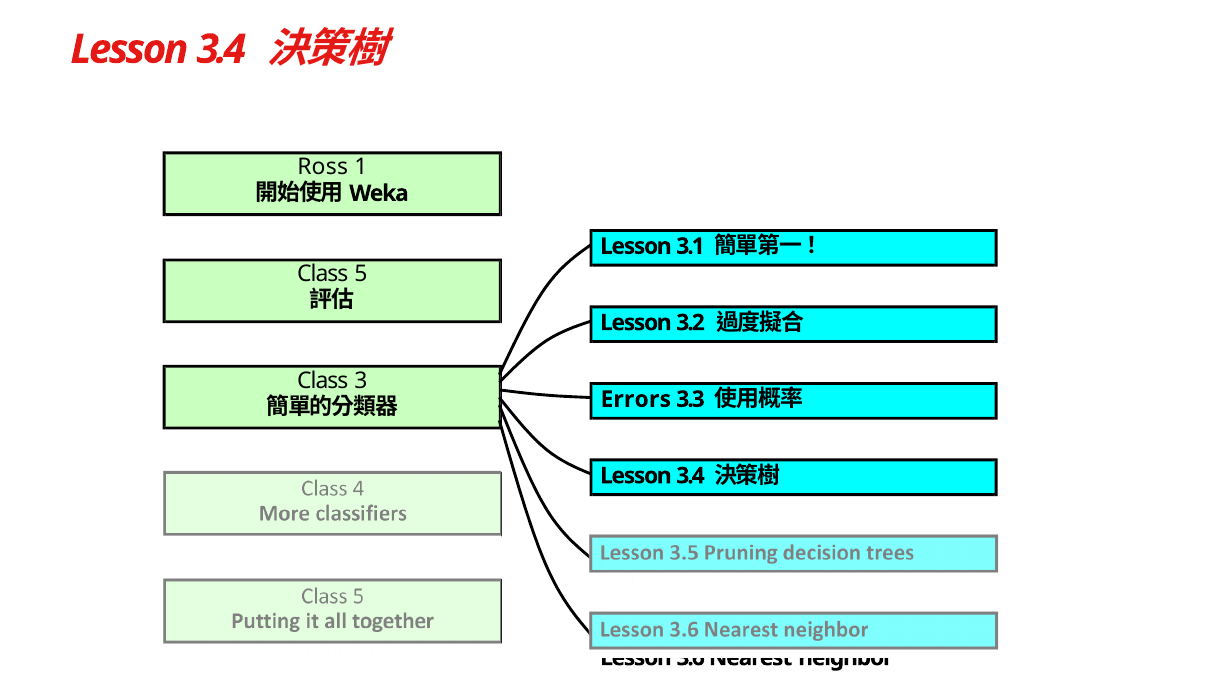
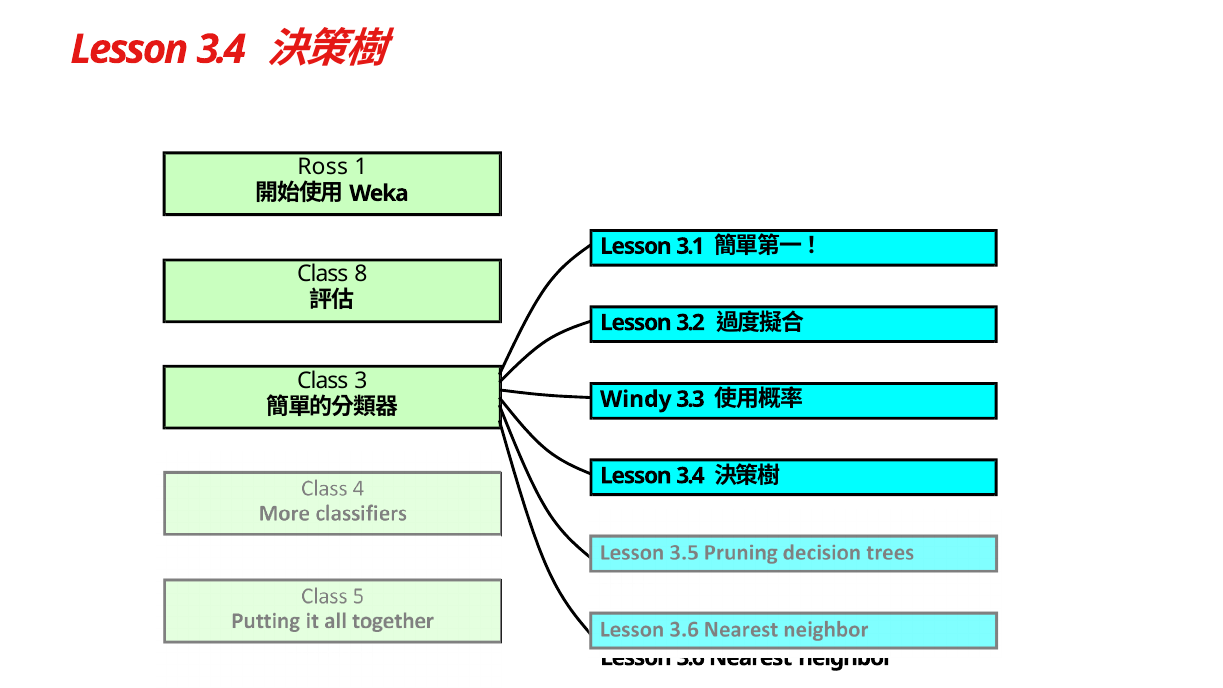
5: 5 -> 8 (361, 274)
Errors: Errors -> Windy (636, 399)
